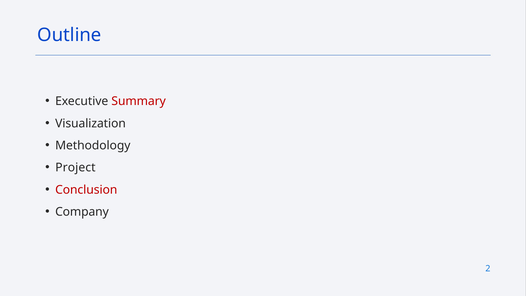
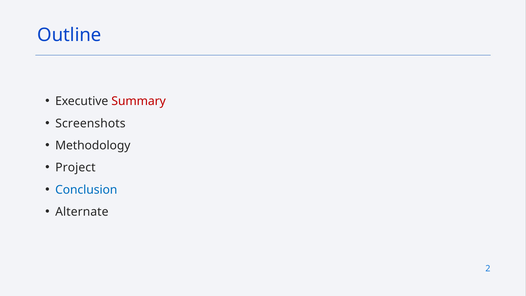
Visualization: Visualization -> Screenshots (90, 123)
Conclusion colour: red -> blue (86, 190)
Company: Company -> Alternate (82, 212)
